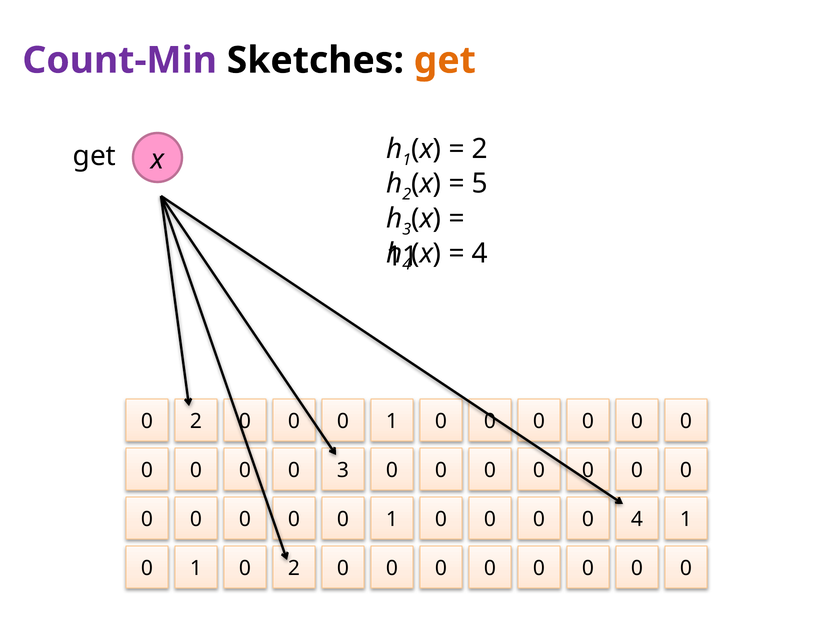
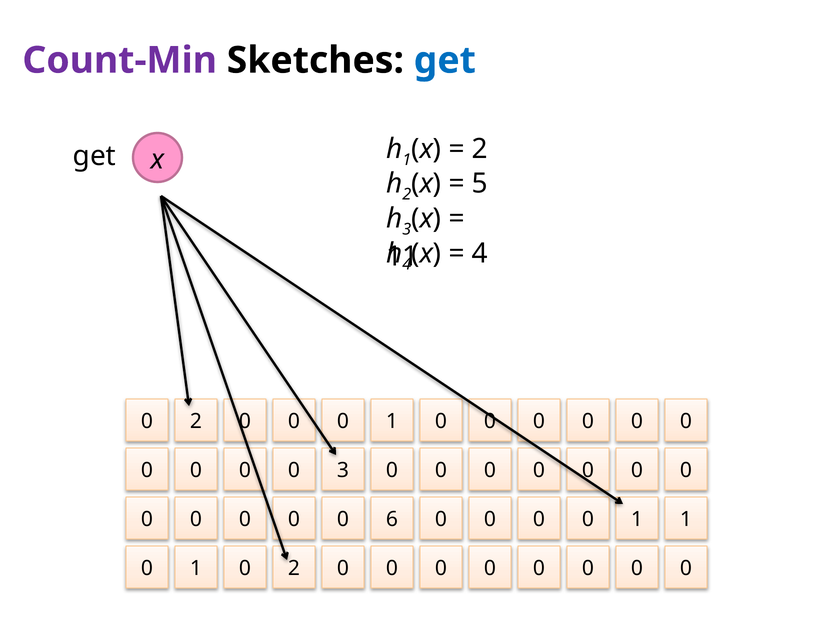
get colour: orange -> blue (445, 60)
1: 1 -> 6 (392, 519)
4: 4 -> 1 (637, 519)
